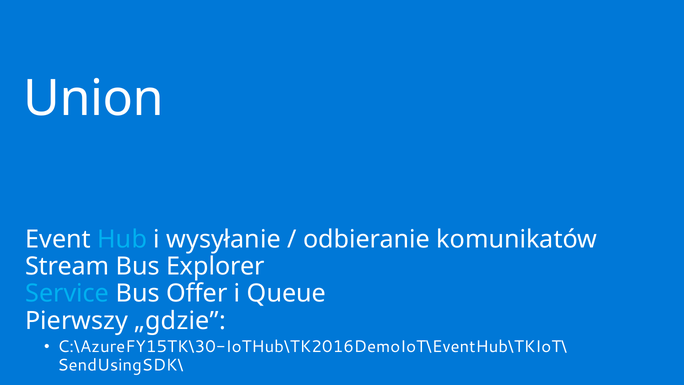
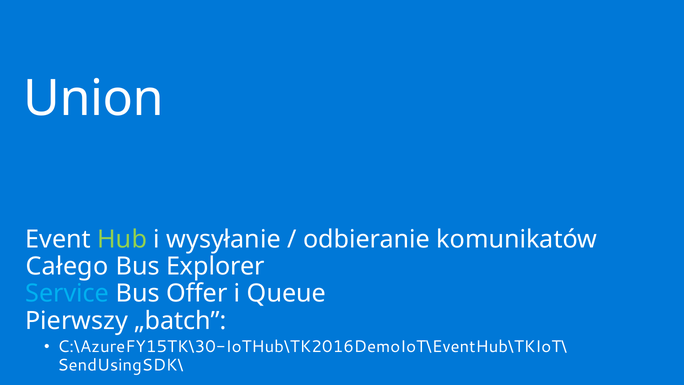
Hub colour: light blue -> light green (122, 239)
Stream: Stream -> Całego (67, 266)
„gdzie: „gdzie -> „batch (180, 321)
